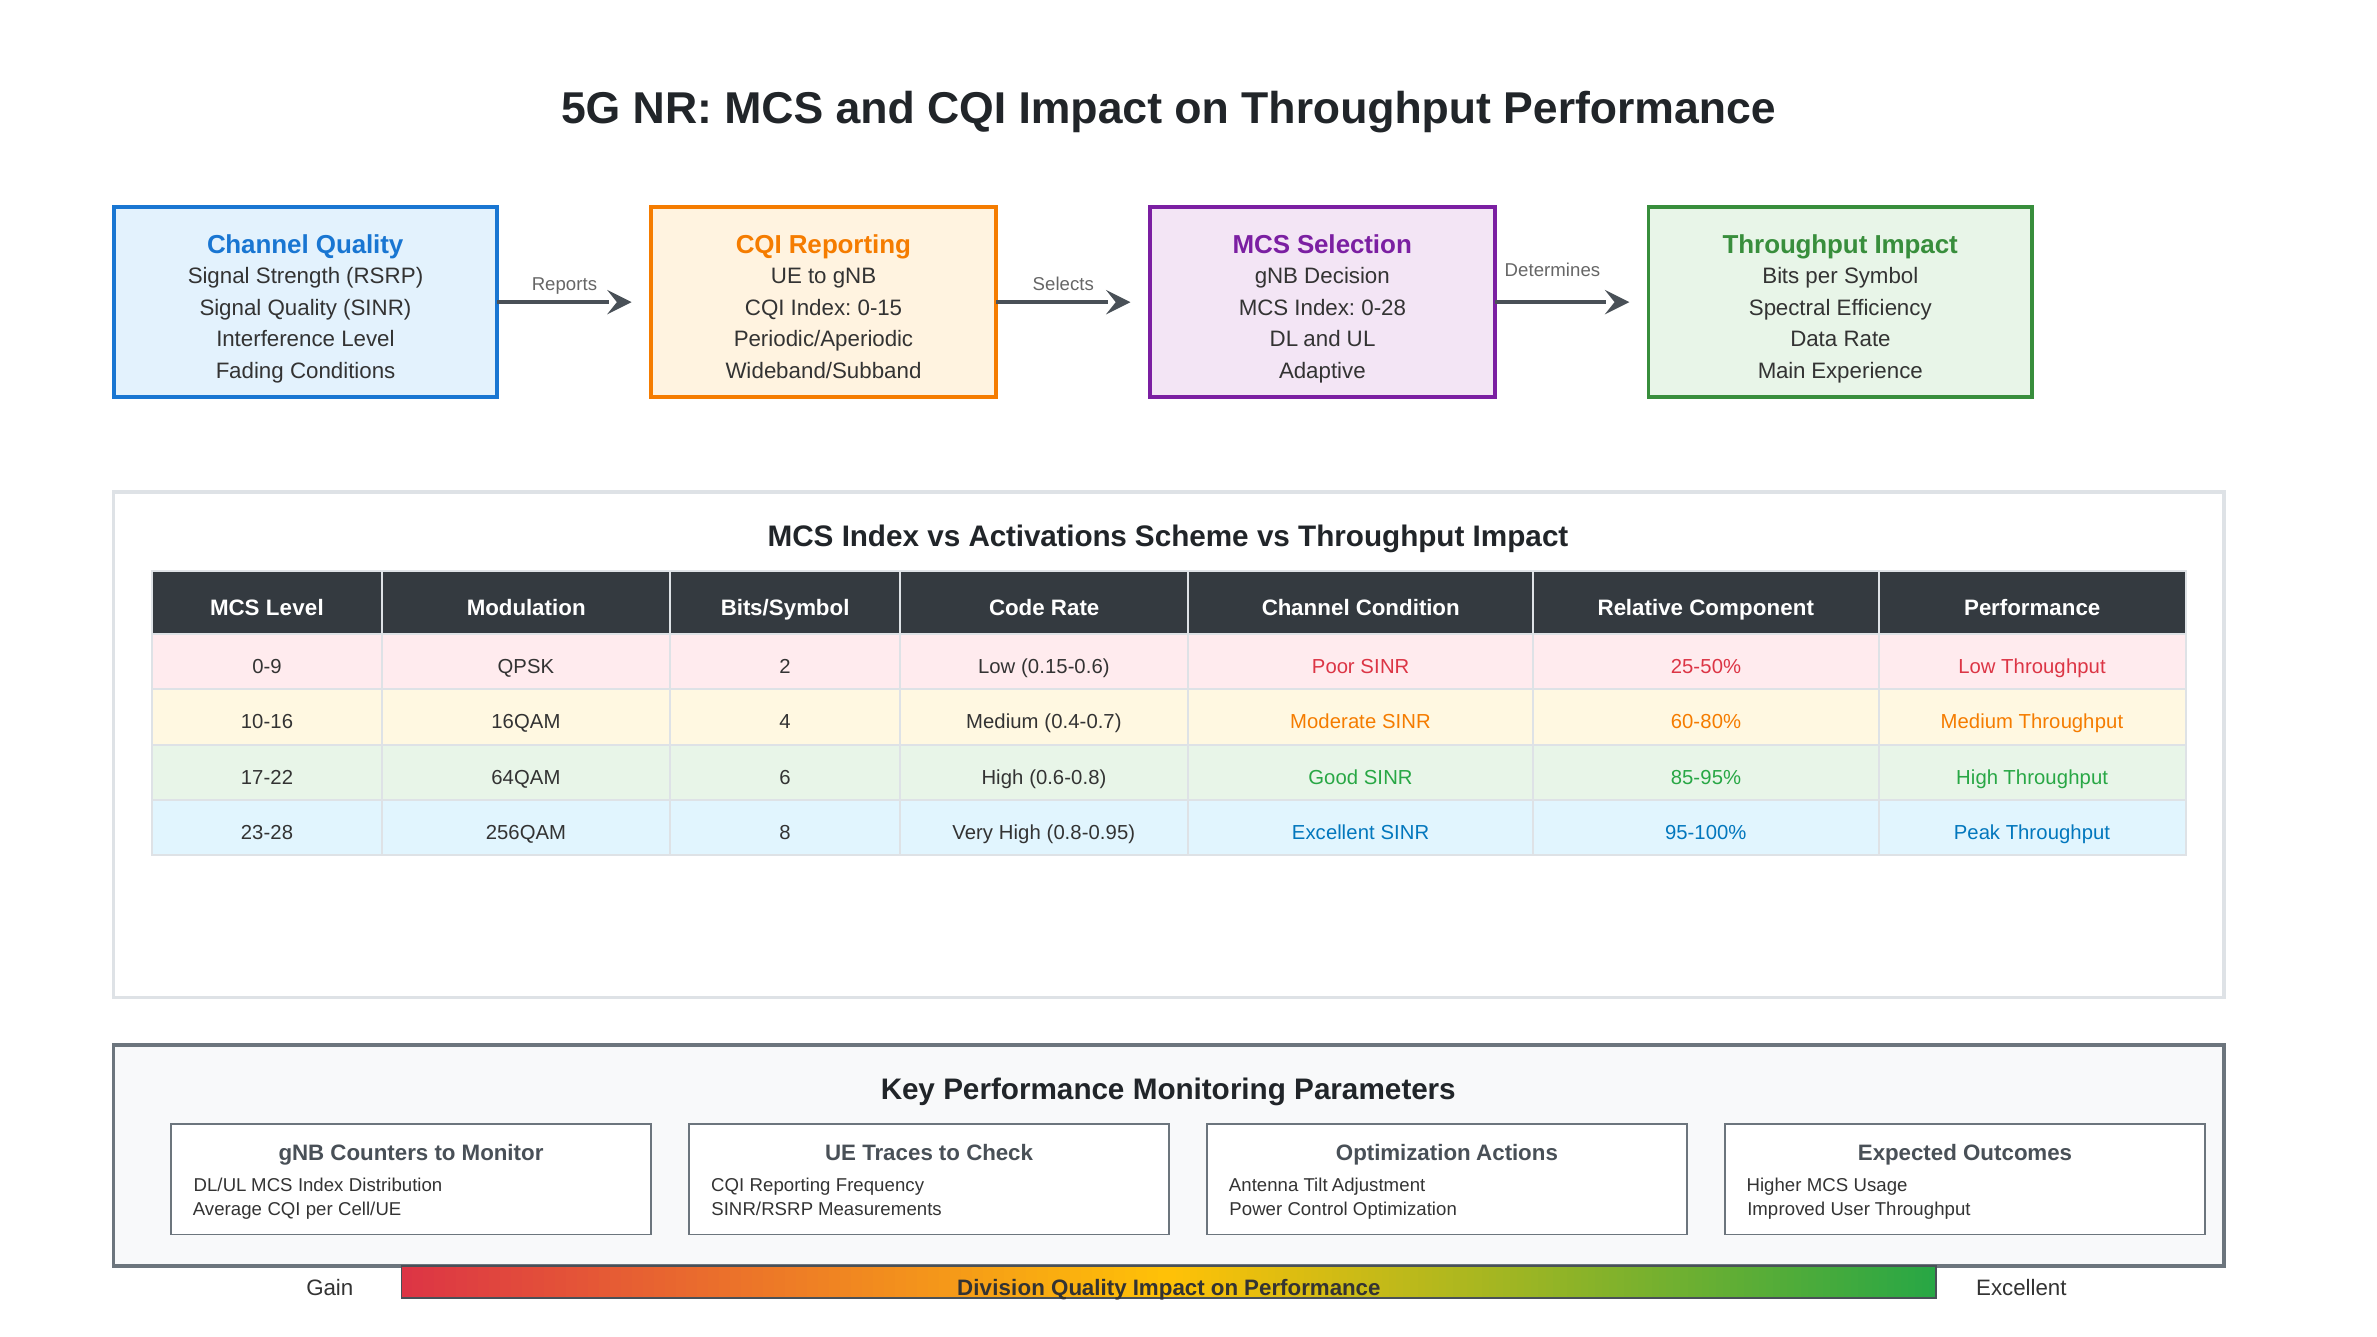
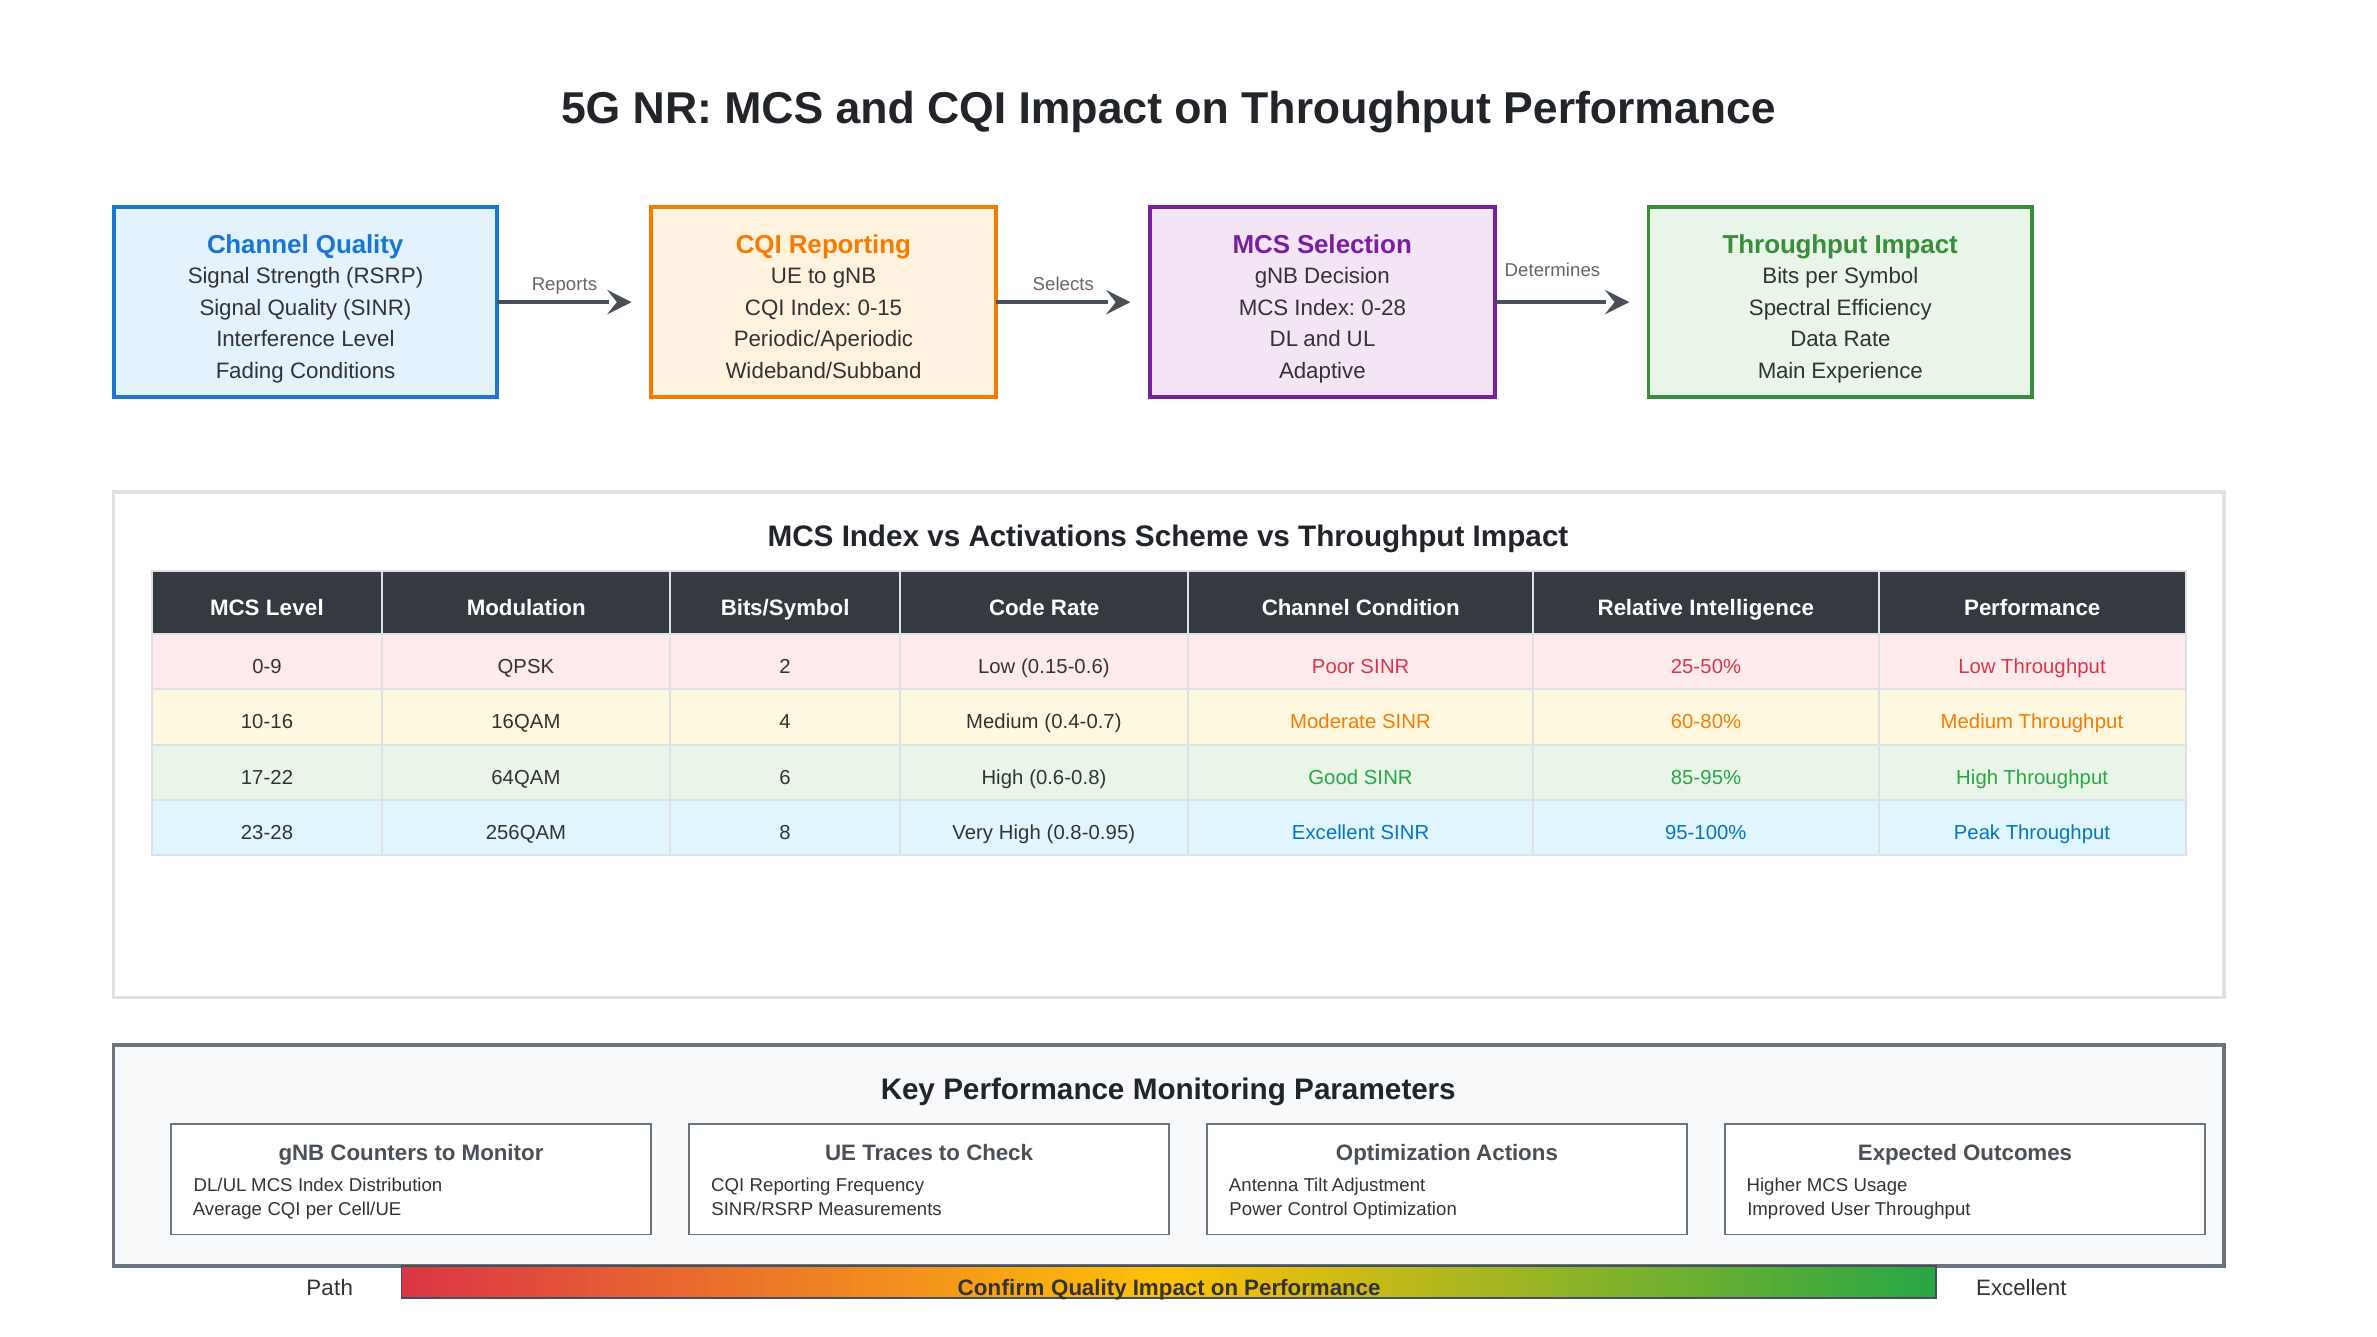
Component: Component -> Intelligence (1752, 608)
Gain: Gain -> Path (330, 1288)
Division: Division -> Confirm (1001, 1288)
